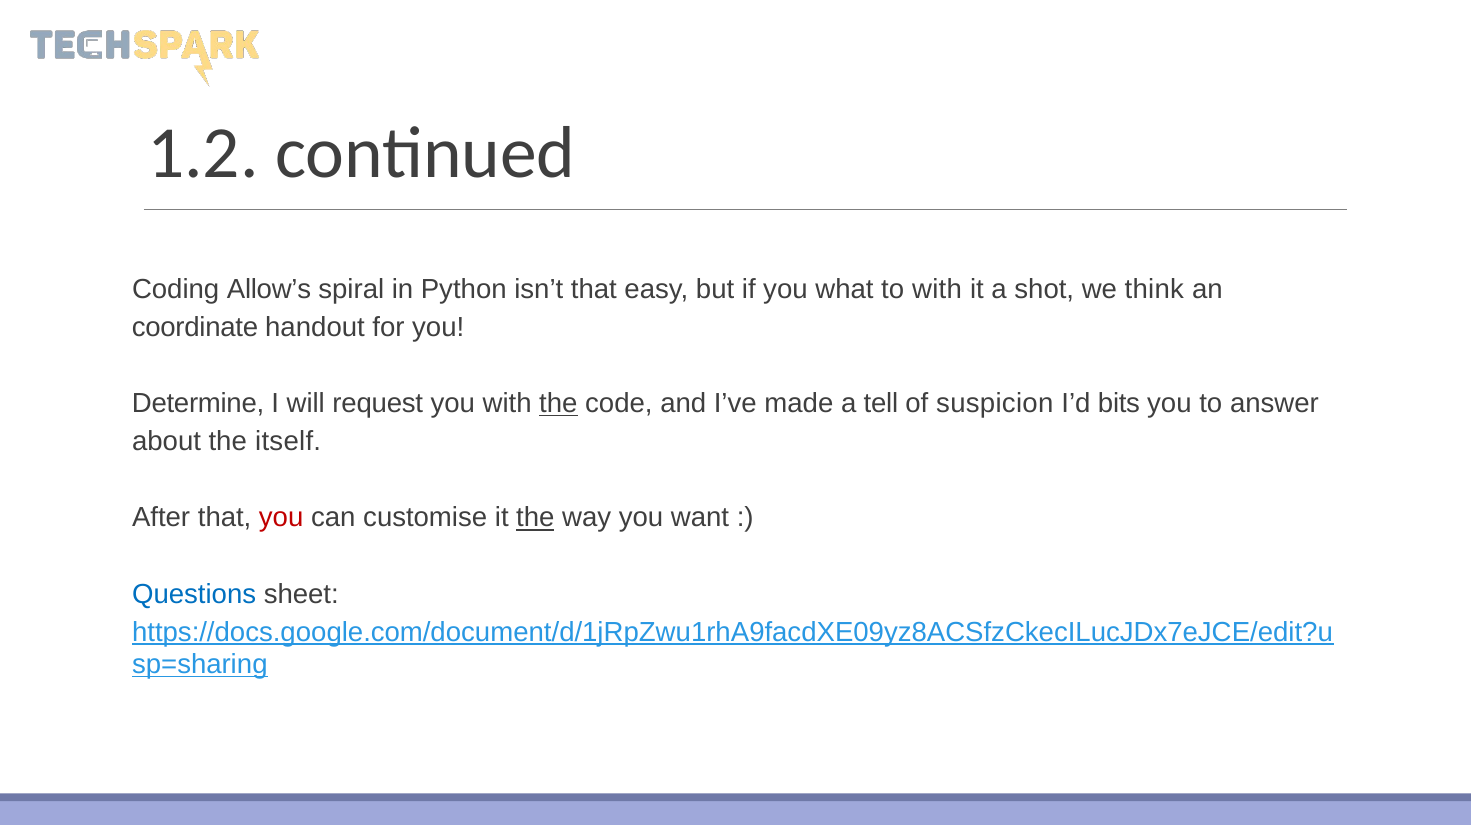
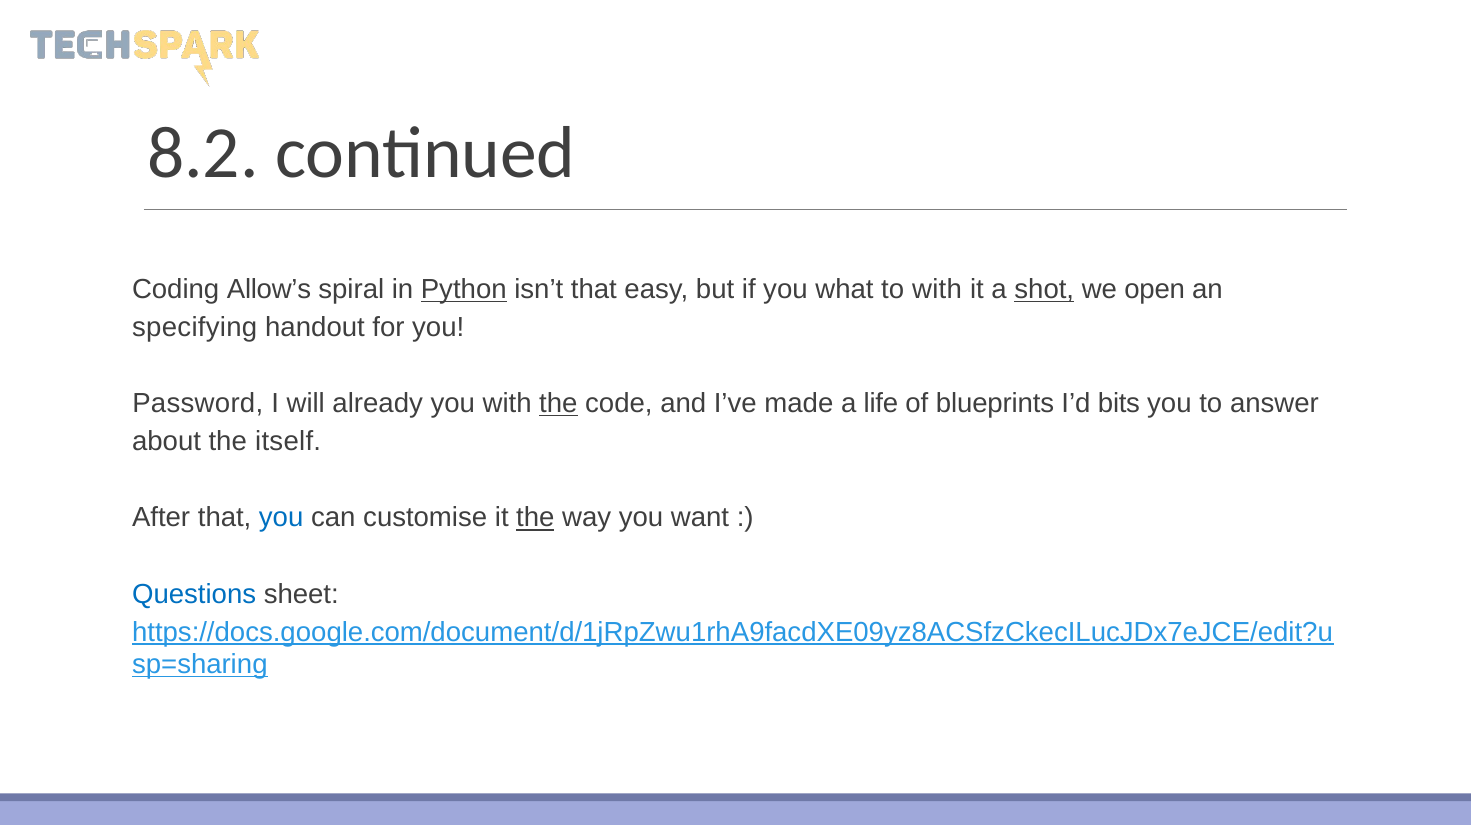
1.2: 1.2 -> 8.2 (203, 154)
Python underline: none -> present (464, 290)
shot underline: none -> present (1044, 290)
think: think -> open (1155, 290)
coordinate: coordinate -> specifying (195, 328)
Determine: Determine -> Password (198, 404)
request: request -> already (378, 404)
tell: tell -> life (881, 404)
suspicion: suspicion -> blueprints (995, 404)
you colour: red -> blue (281, 518)
